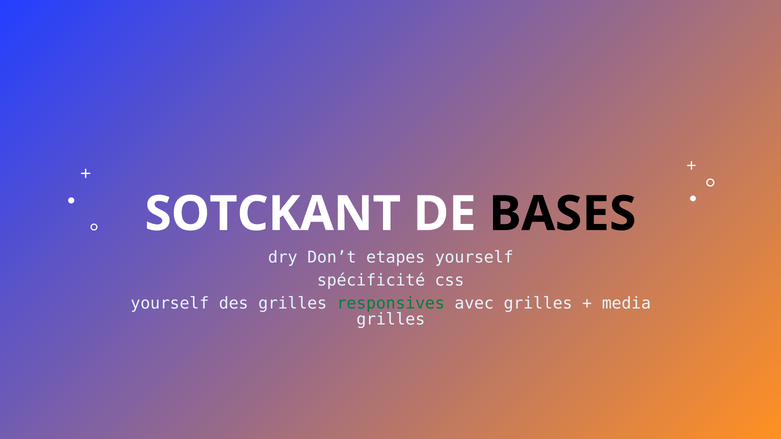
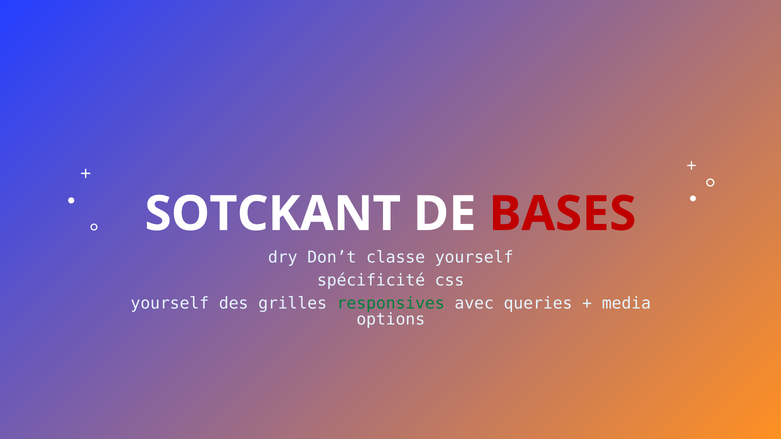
BASES colour: black -> red (563, 214)
etapes: etapes -> classe (396, 257)
avec grilles: grilles -> queries (538, 304)
grilles: grilles -> options (391, 319)
